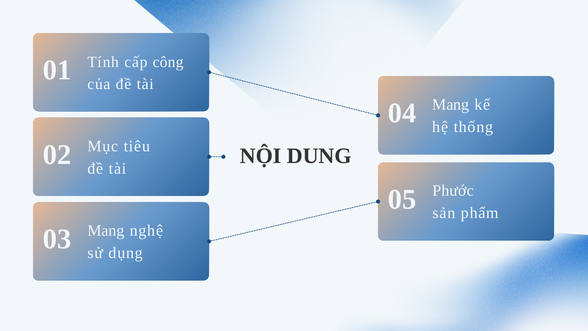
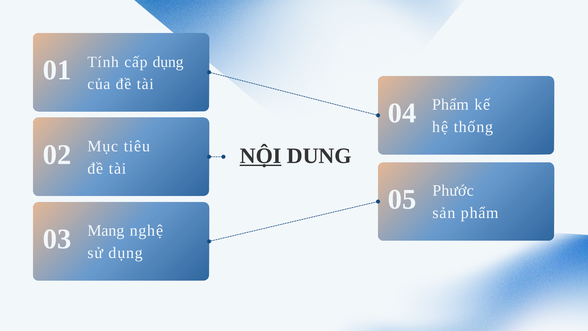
cấp công: công -> dụng (168, 62)
Mang: Mang -> Phẩm (451, 104)
NỘI underline: none -> present (261, 156)
